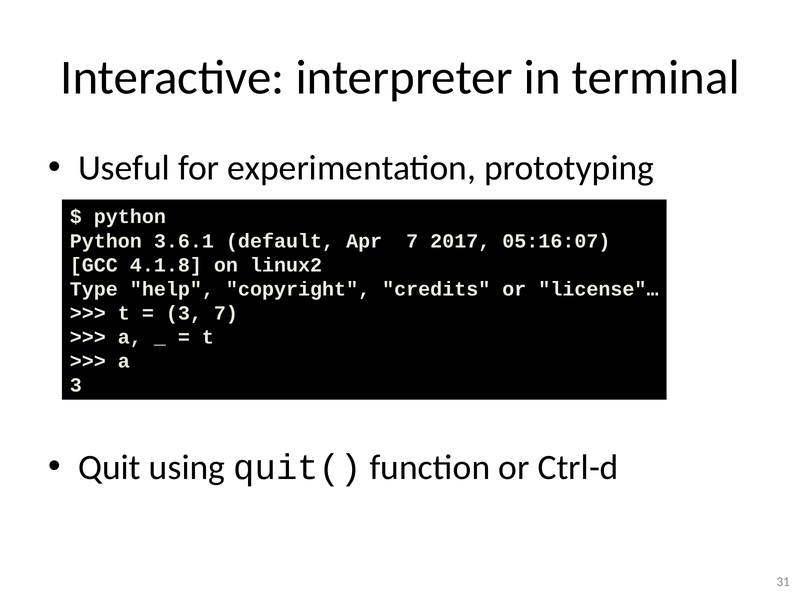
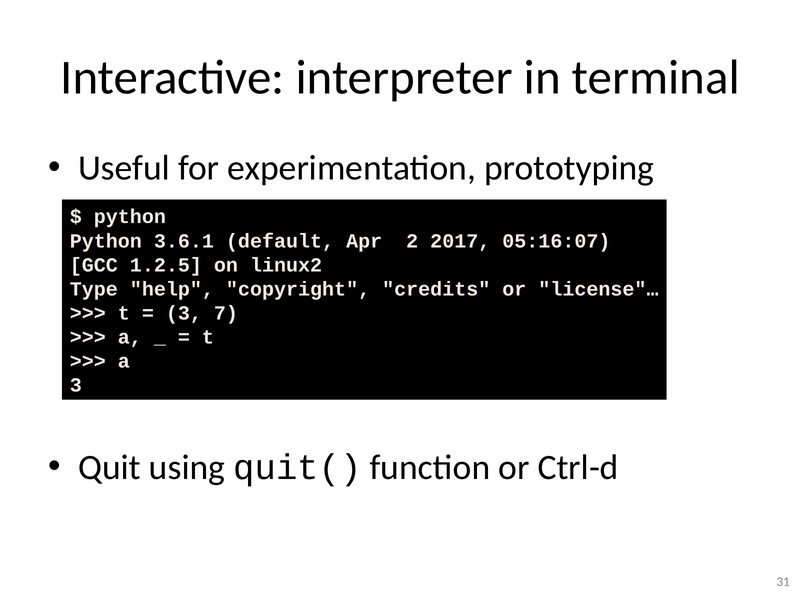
Apr 7: 7 -> 2 (412, 241)
4.1.8: 4.1.8 -> 1.2.5 (166, 265)
